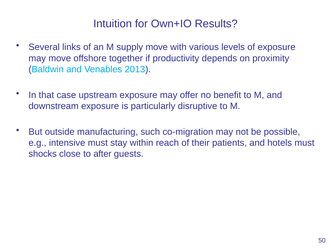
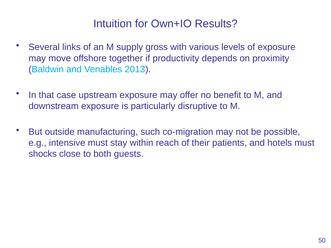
supply move: move -> gross (157, 47)
after: after -> both (102, 154)
